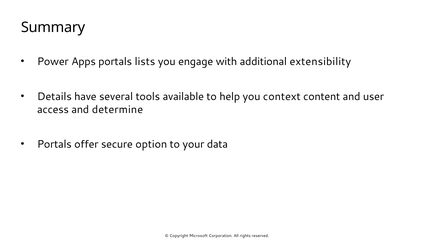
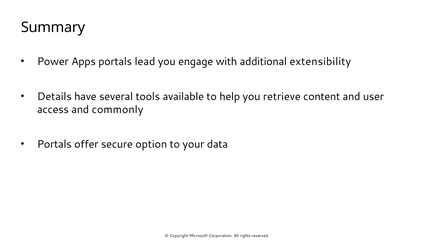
lists: lists -> lead (145, 62)
context: context -> retrieve (282, 96)
determine: determine -> commonly (118, 110)
